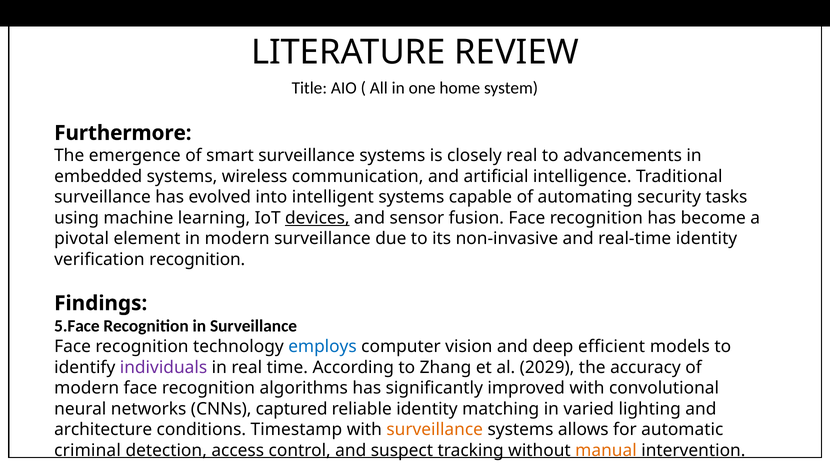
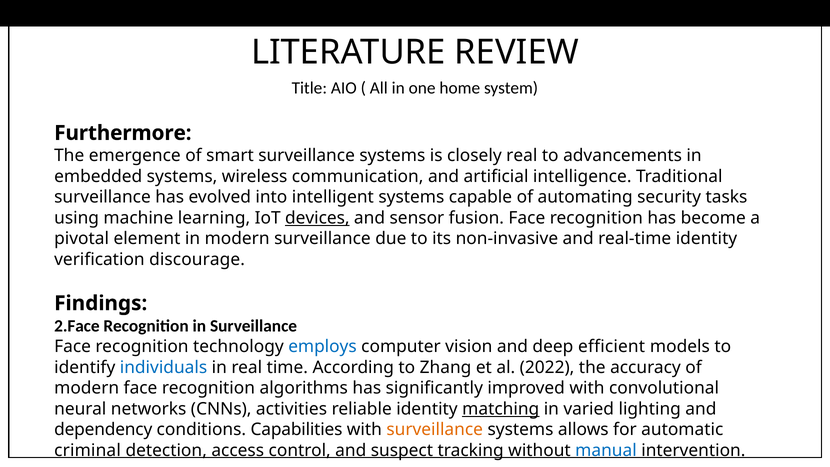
verification recognition: recognition -> discourage (197, 259)
5.Face: 5.Face -> 2.Face (77, 326)
individuals colour: purple -> blue (163, 367)
2029: 2029 -> 2022 (547, 367)
captured: captured -> activities (292, 409)
matching underline: none -> present (501, 409)
architecture: architecture -> dependency (103, 430)
Timestamp: Timestamp -> Capabilities (297, 430)
manual colour: orange -> blue (606, 450)
